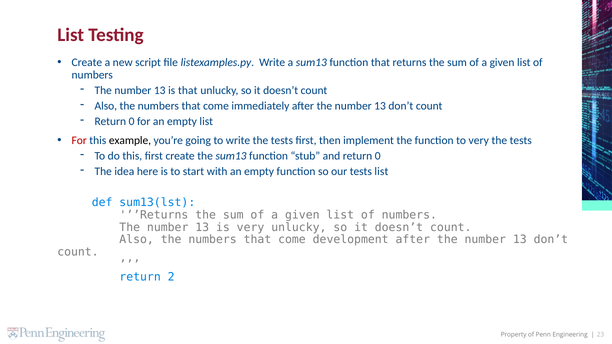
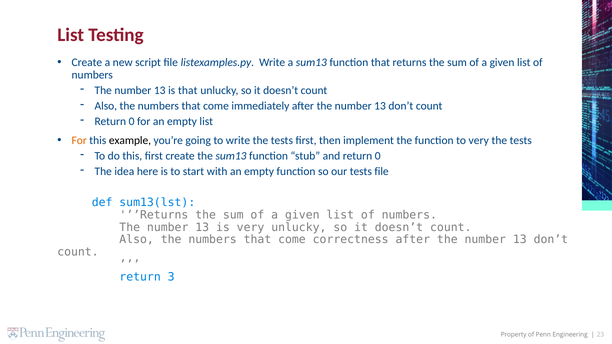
For colour: red -> orange (79, 140)
tests list: list -> file (382, 172)
development: development -> correctness (351, 240)
2: 2 -> 3 (171, 277)
